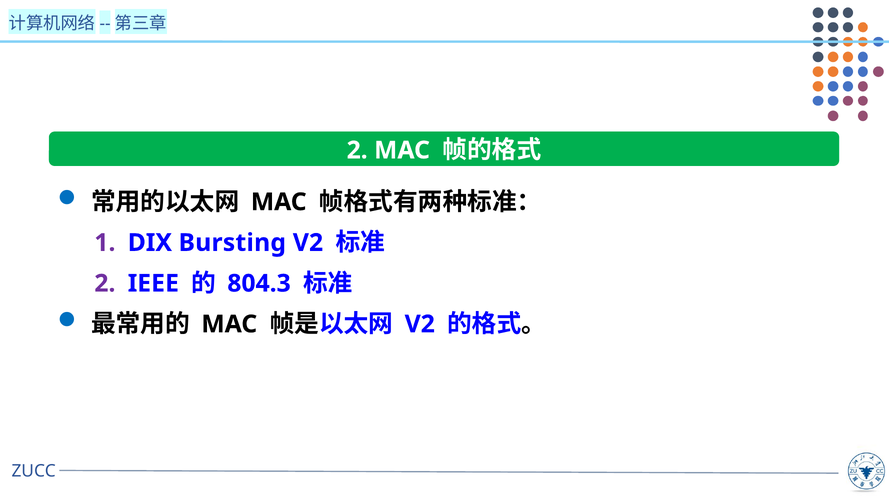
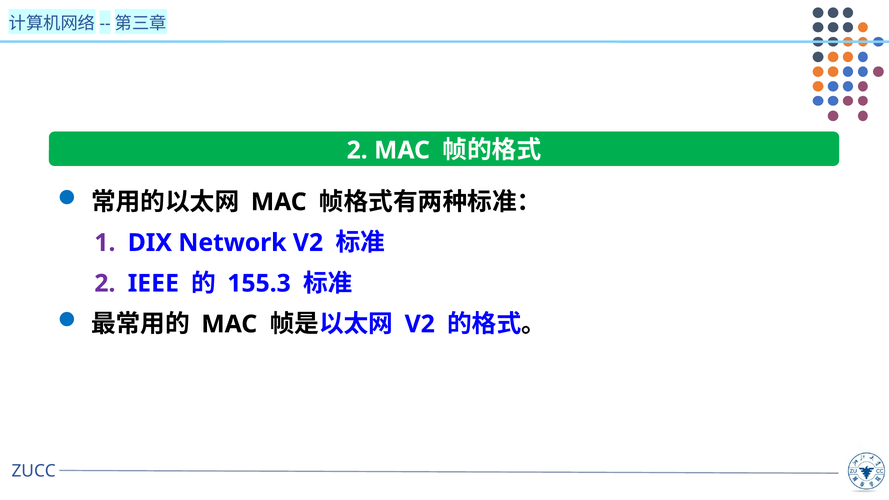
Bursting: Bursting -> Network (232, 243)
804.3: 804.3 -> 155.3 (259, 284)
